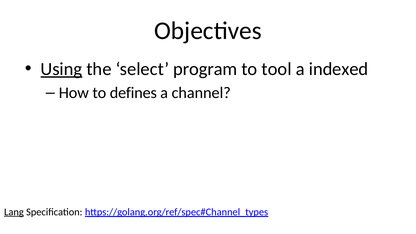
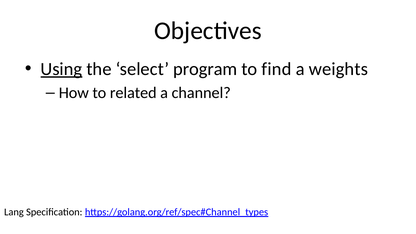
tool: tool -> find (276, 69)
indexed: indexed -> weights (338, 69)
defines: defines -> related (133, 93)
Lang underline: present -> none (14, 212)
